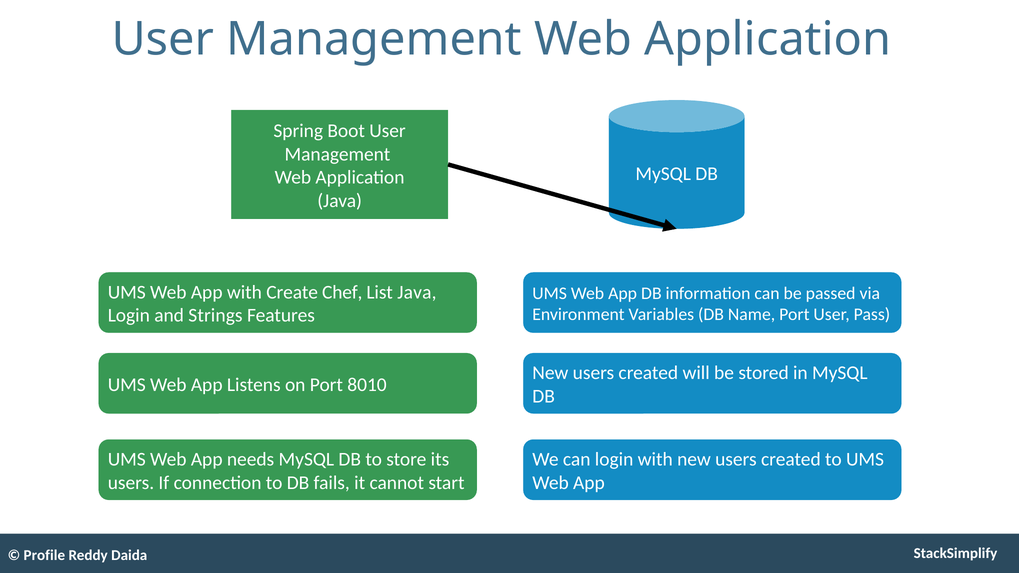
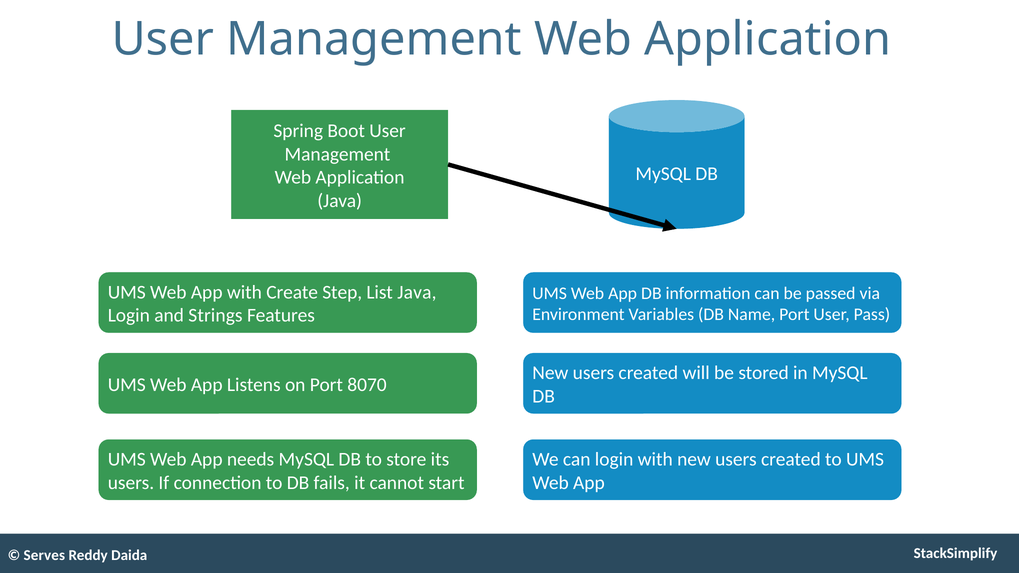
Chef: Chef -> Step (342, 292)
8010: 8010 -> 8070 (367, 385)
Profile: Profile -> Serves (44, 555)
